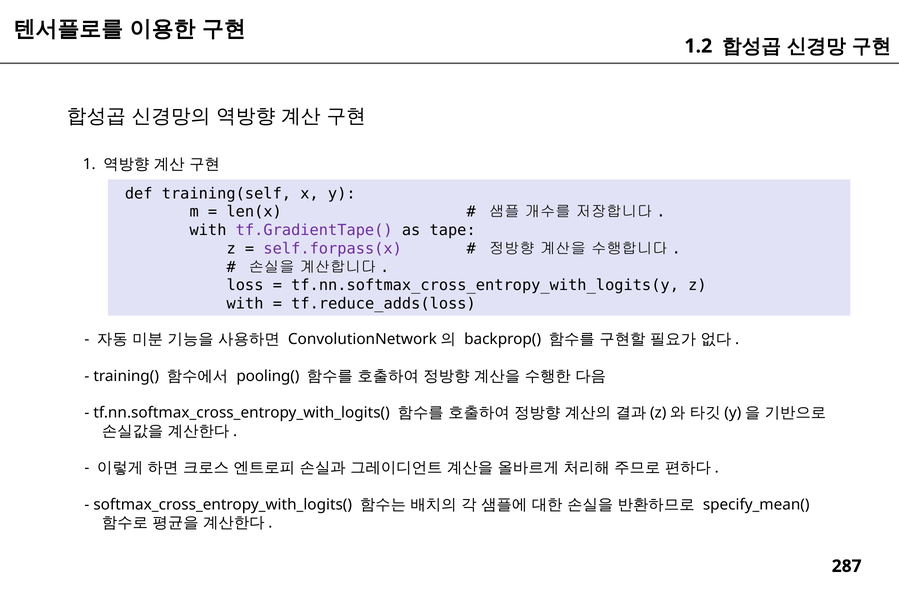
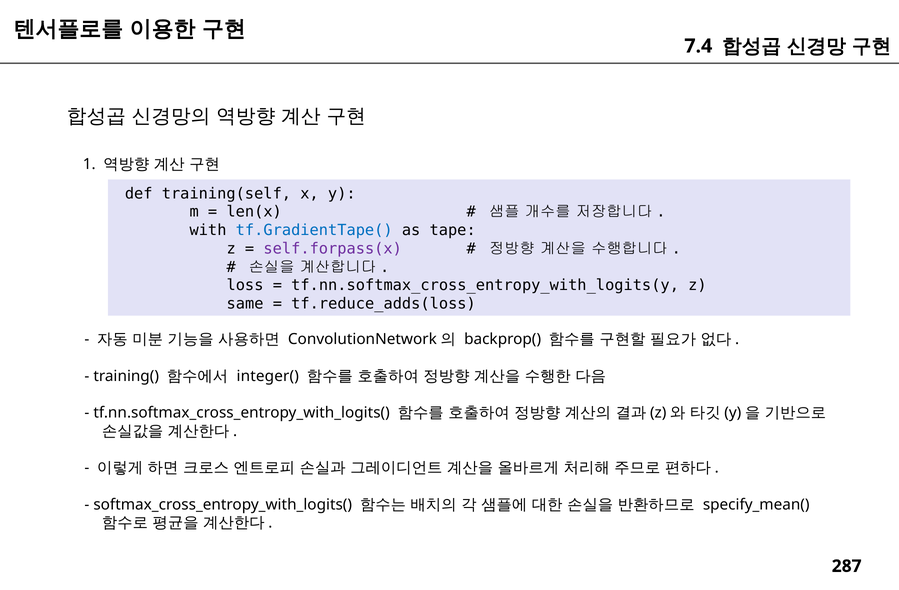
1.2: 1.2 -> 7.4 (698, 46)
tf.GradientTape( colour: purple -> blue (314, 230)
with: with -> same (245, 304)
pooling(: pooling( -> integer( (268, 376)
